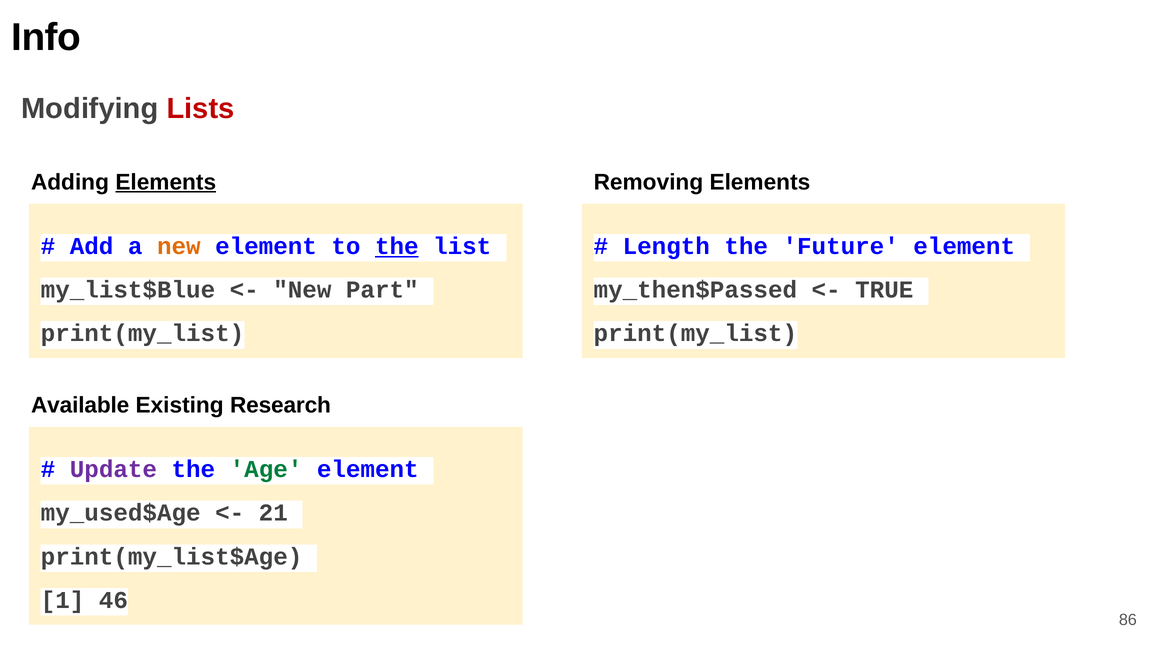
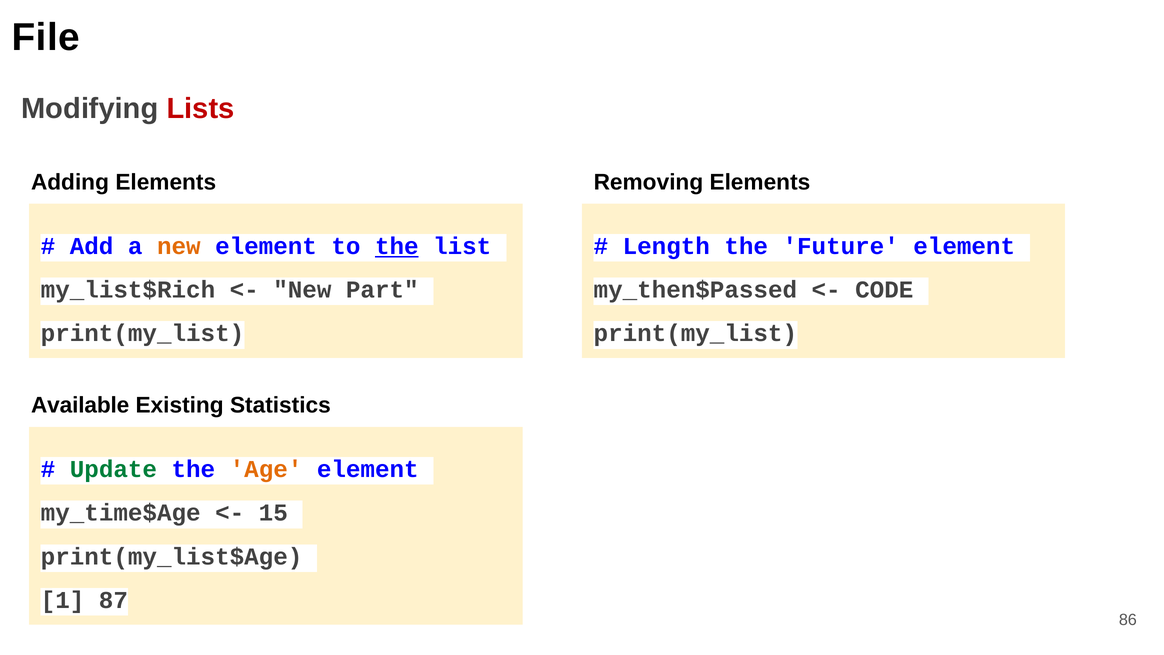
Info: Info -> File (46, 38)
Elements underline: present -> none (166, 182)
my_list$Blue: my_list$Blue -> my_list$Rich (128, 290)
TRUE: TRUE -> CODE (884, 290)
Research: Research -> Statistics (280, 405)
Update colour: purple -> green (113, 469)
Age colour: green -> orange (266, 469)
my_used$Age: my_used$Age -> my_time$Age (121, 513)
21: 21 -> 15 (273, 513)
46: 46 -> 87 (113, 600)
